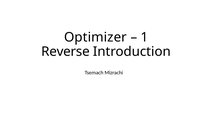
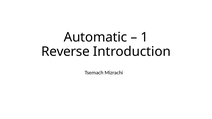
Optimizer: Optimizer -> Automatic (95, 37)
